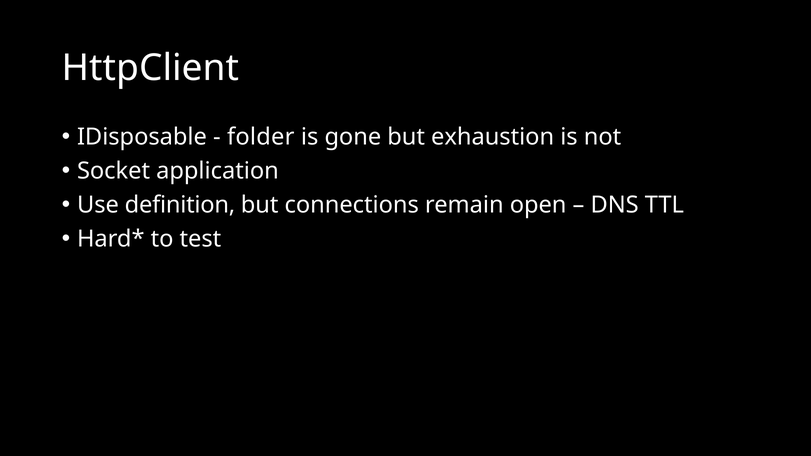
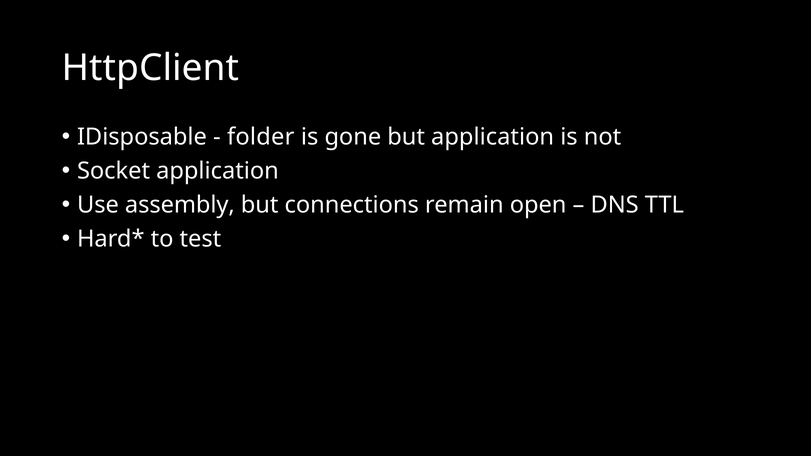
but exhaustion: exhaustion -> application (493, 137)
definition: definition -> assembly (180, 205)
